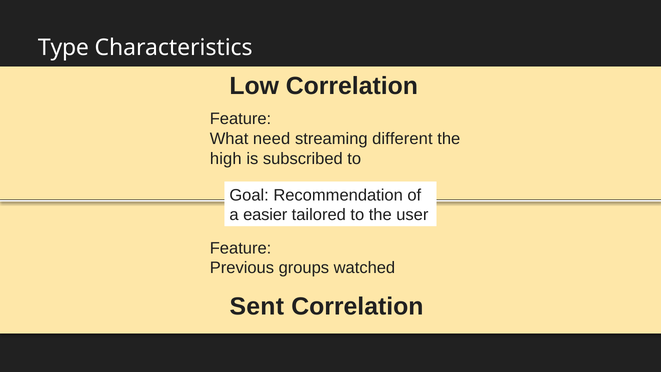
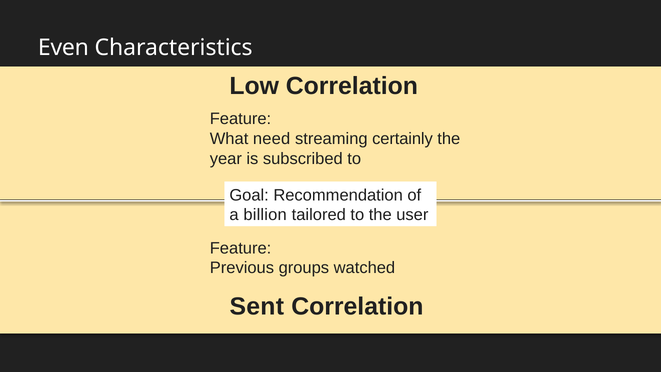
Type: Type -> Even (63, 47)
different: different -> certainly (402, 139)
high: high -> year (226, 159)
easier: easier -> billion (265, 215)
